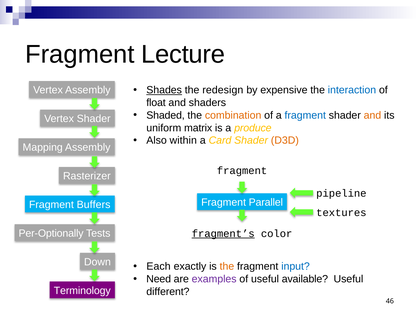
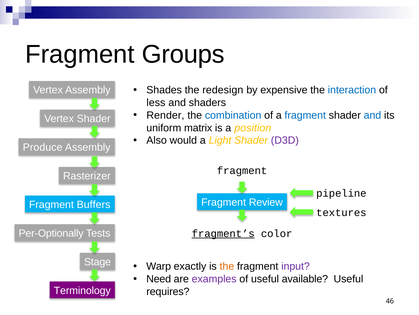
Lecture: Lecture -> Groups (183, 54)
Shades underline: present -> none (164, 90)
float: float -> less (156, 102)
Shaded: Shaded -> Render (165, 115)
combination colour: orange -> blue (233, 115)
and colour: orange -> blue (372, 115)
produce: produce -> position (253, 128)
within: within -> would (183, 140)
Card: Card -> Light (220, 140)
D3D colour: orange -> purple (285, 140)
Mapping: Mapping -> Produce (43, 147)
Parallel: Parallel -> Review (266, 202)
Down: Down -> Stage (97, 261)
Each: Each -> Warp (159, 266)
input colour: blue -> purple (296, 266)
different: different -> requires (168, 291)
